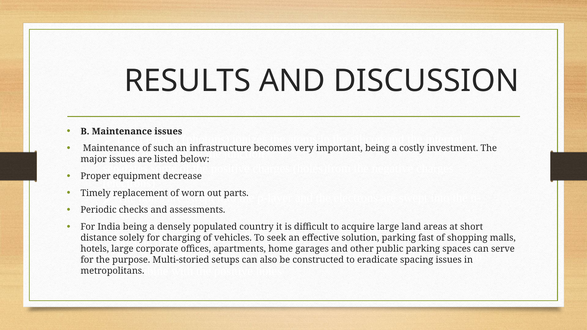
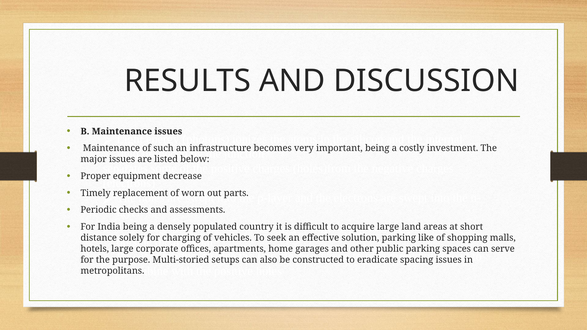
fast: fast -> like (426, 238)
